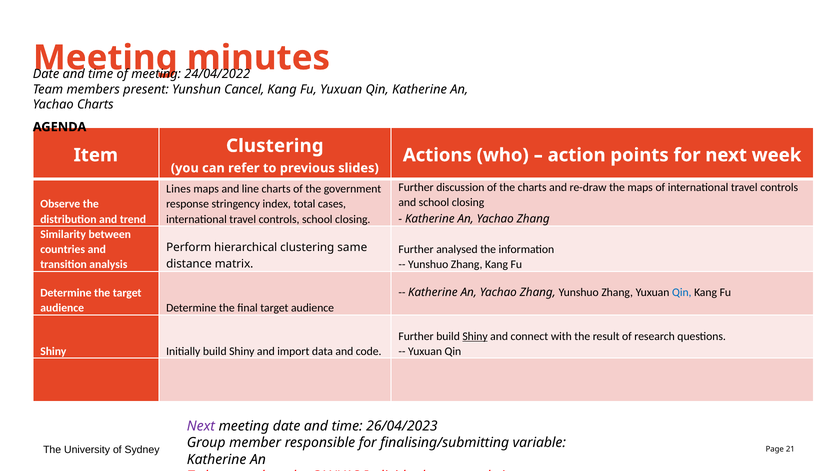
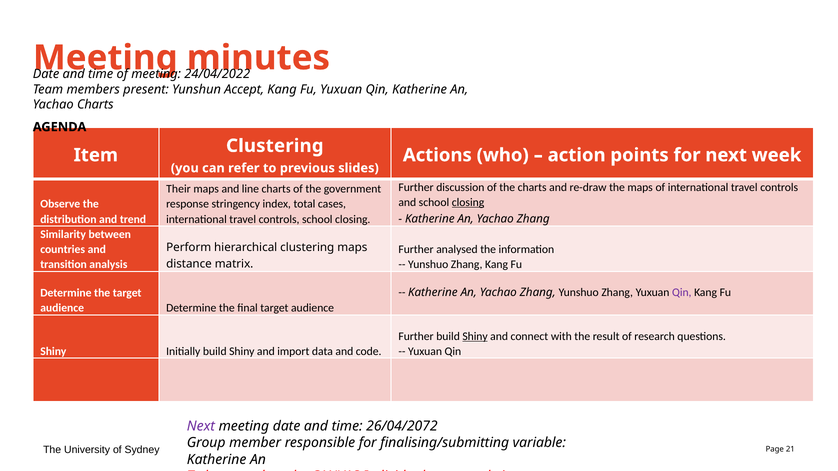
Cancel: Cancel -> Accept (244, 89)
Lines: Lines -> Their (179, 189)
closing underline: none -> present (468, 202)
clustering same: same -> maps (352, 247)
Qin colour: blue -> purple (682, 293)
26/04/2023: 26/04/2023 -> 26/04/2072 (402, 426)
